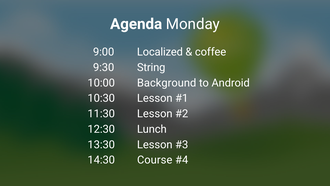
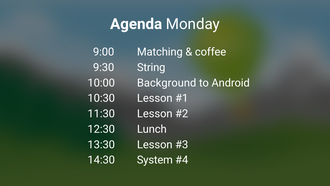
Localized: Localized -> Matching (160, 52)
Course: Course -> System (155, 160)
